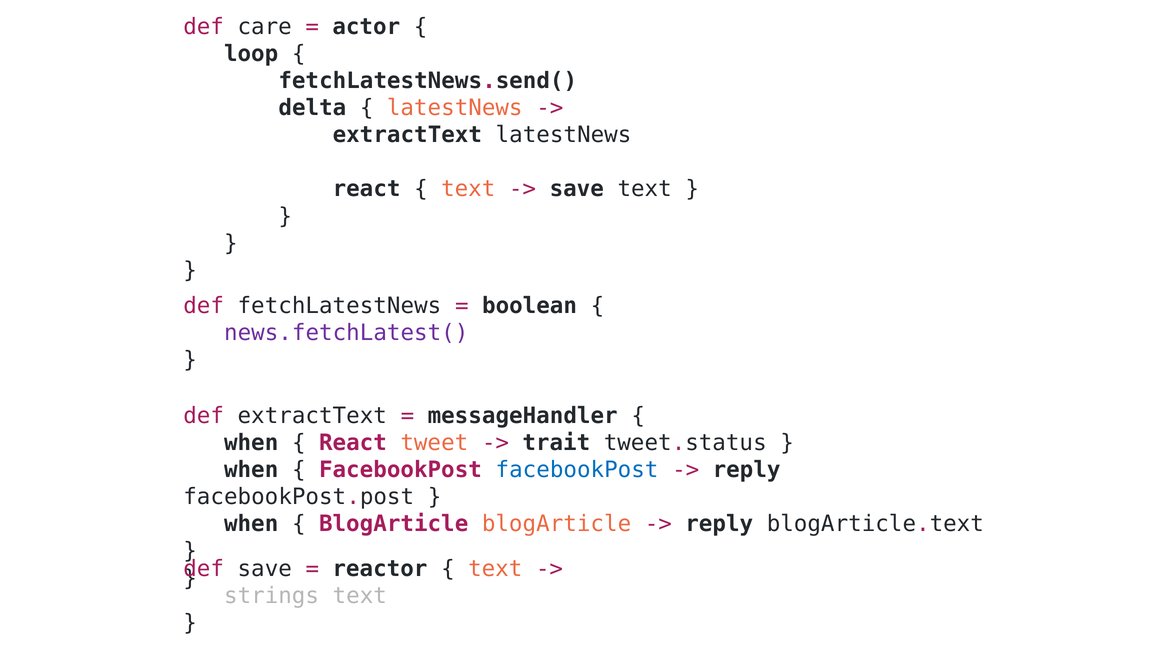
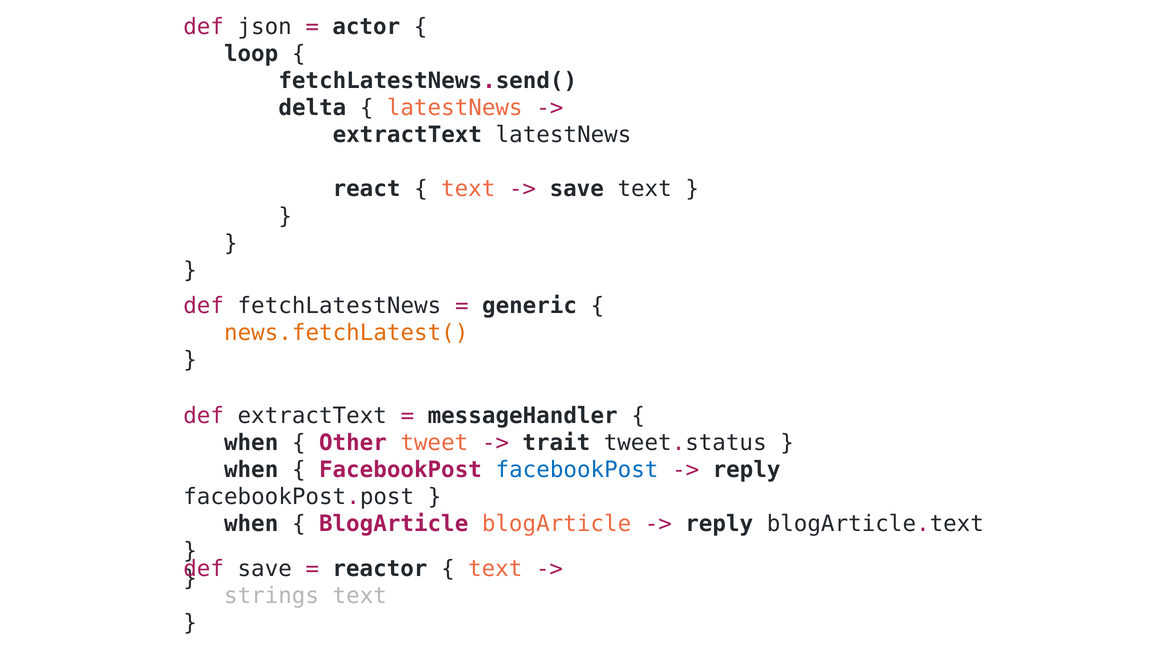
care: care -> json (265, 27)
boolean: boolean -> generic (530, 305)
news.fetchLatest( colour: purple -> orange (346, 332)
React: React -> Other (353, 442)
